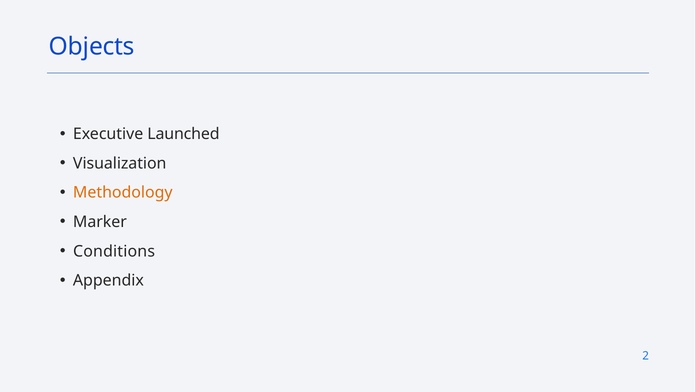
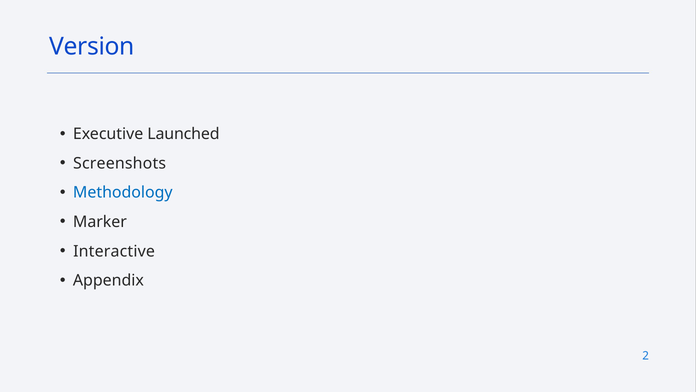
Objects: Objects -> Version (92, 46)
Visualization: Visualization -> Screenshots (120, 163)
Methodology colour: orange -> blue (123, 192)
Conditions: Conditions -> Interactive (114, 251)
